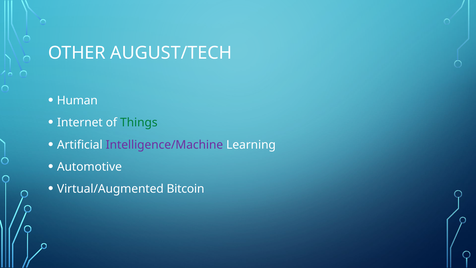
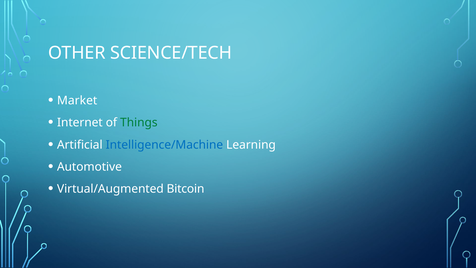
AUGUST/TECH: AUGUST/TECH -> SCIENCE/TECH (171, 53)
Human: Human -> Market (77, 100)
Intelligence/Machine colour: purple -> blue (164, 145)
